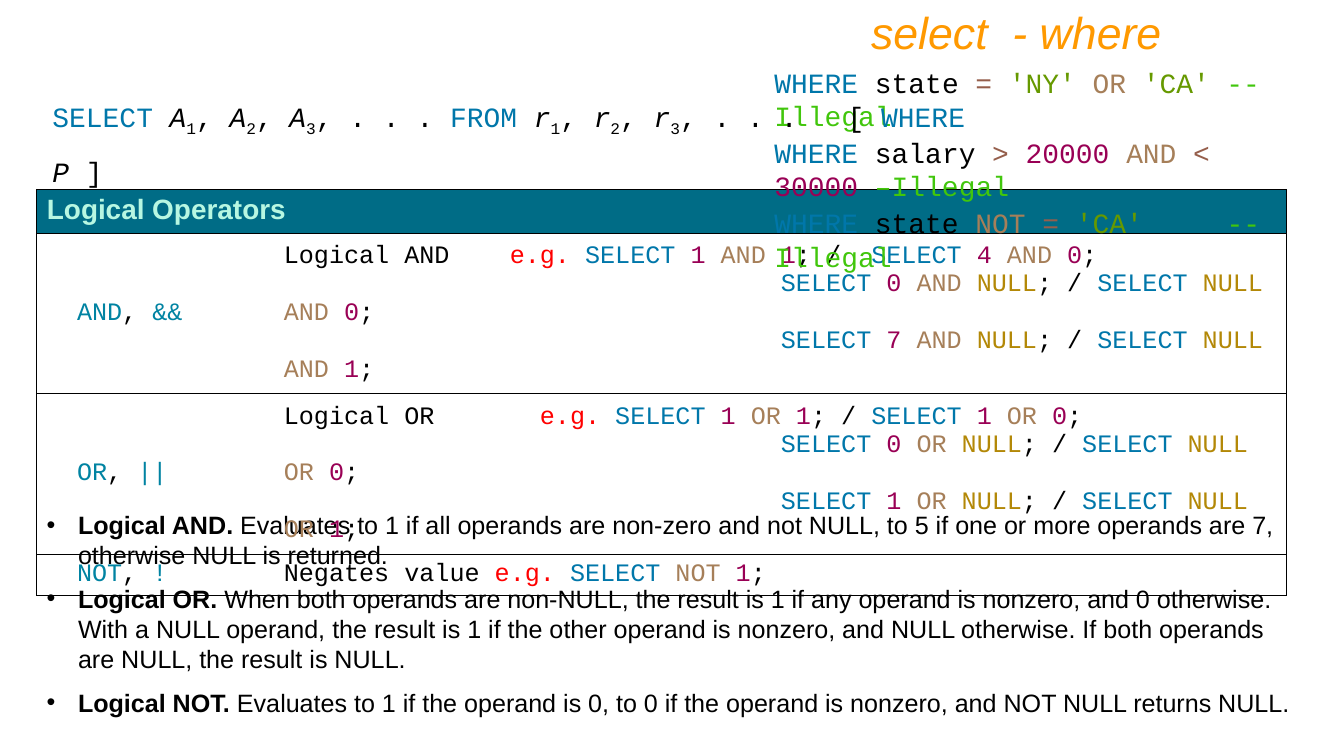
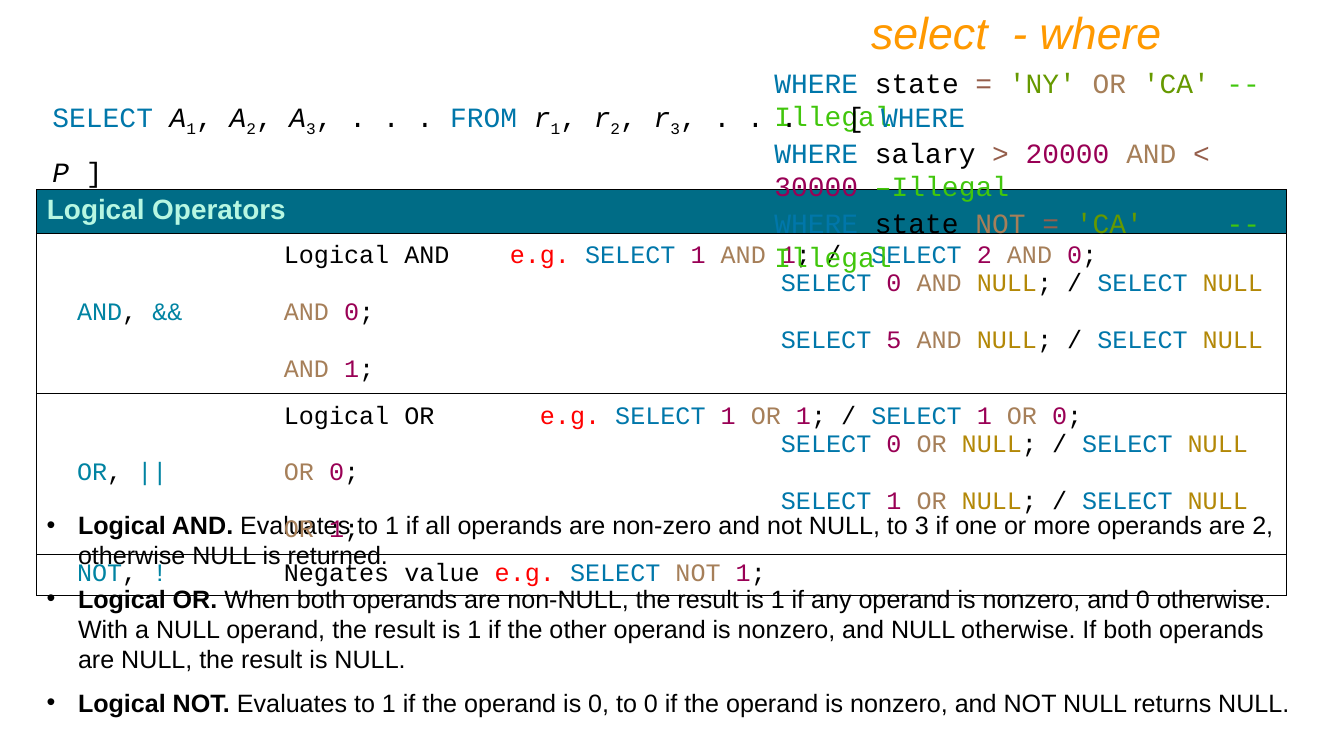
SELECT 4: 4 -> 2 (984, 255)
SELECT 7: 7 -> 5 (894, 341)
to 5: 5 -> 3 (922, 527)
are 7: 7 -> 2 (1263, 527)
